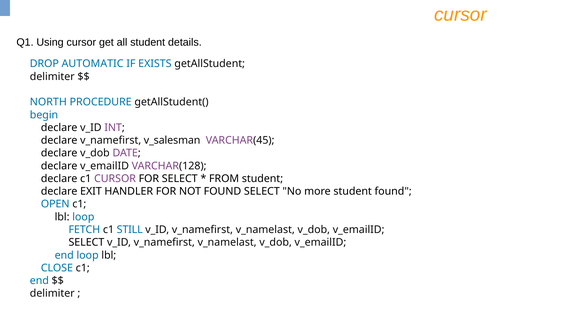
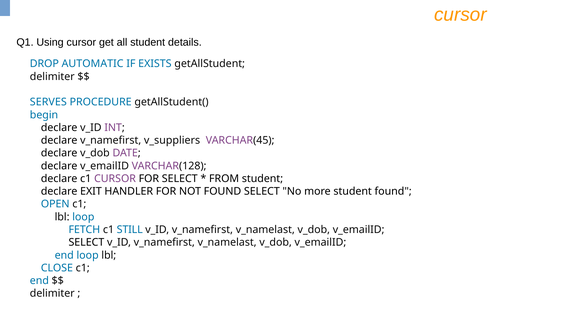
NORTH: NORTH -> SERVES (48, 102)
v_salesman: v_salesman -> v_suppliers (172, 140)
